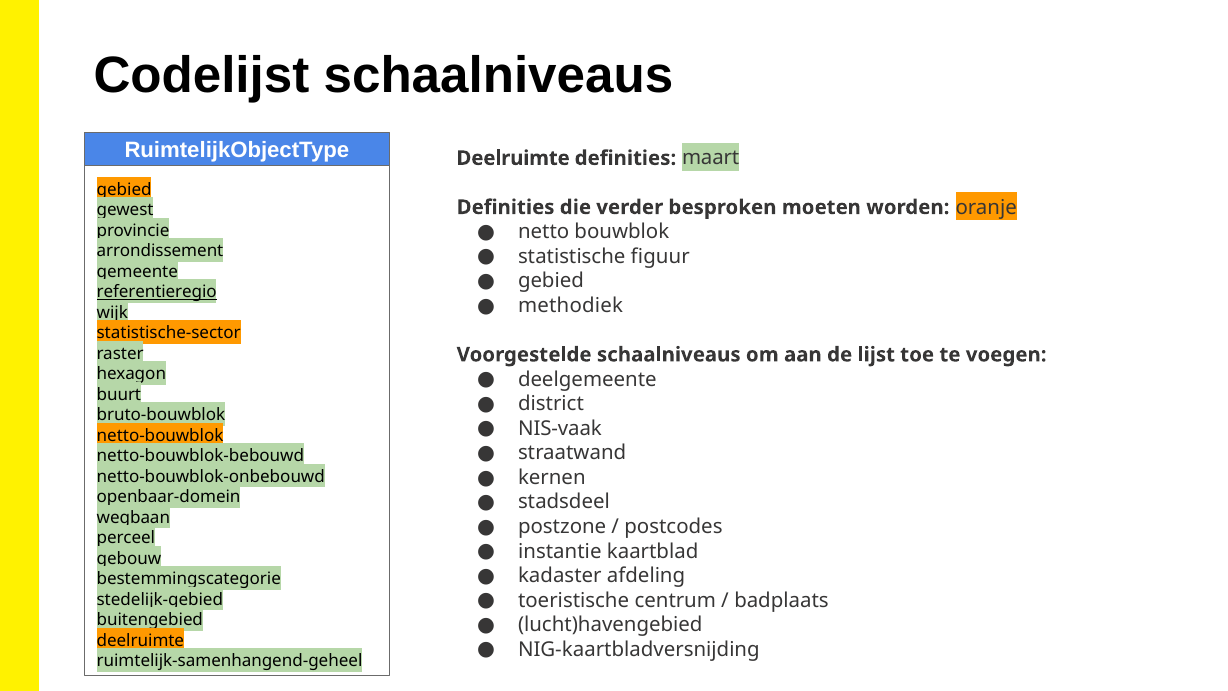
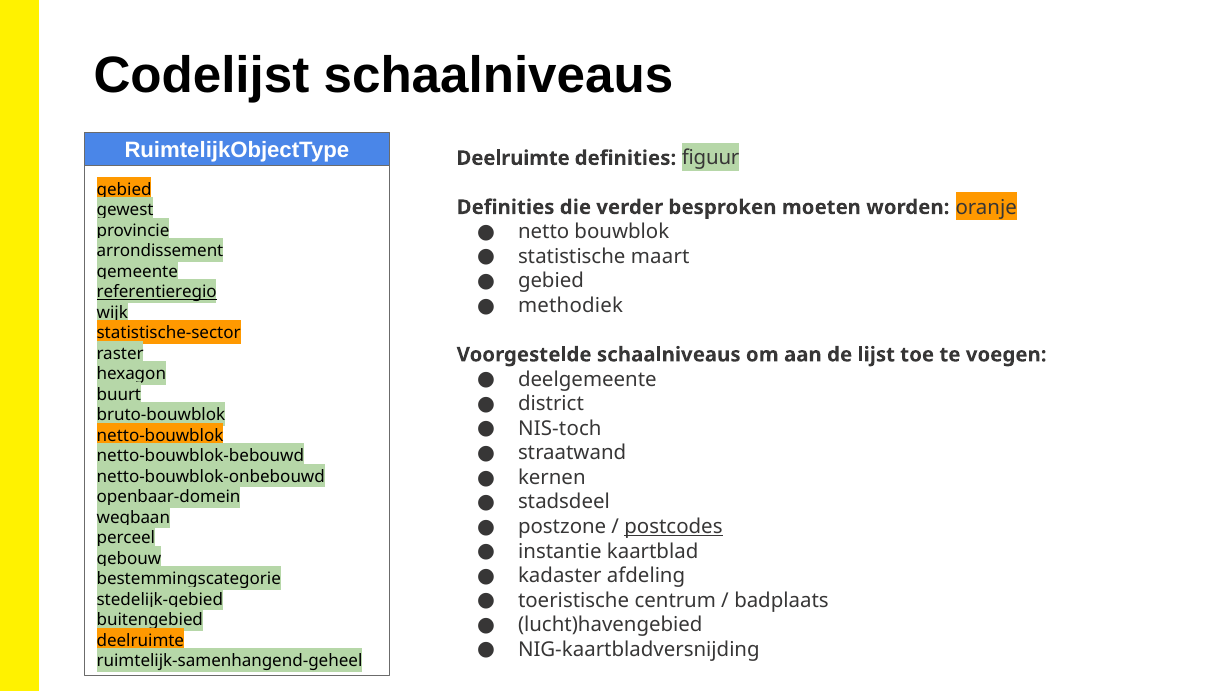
maart: maart -> figuur (711, 158)
figuur: figuur -> maart (660, 256)
NIS-vaak: NIS-vaak -> NIS-toch (560, 428)
postcodes underline: none -> present (673, 527)
